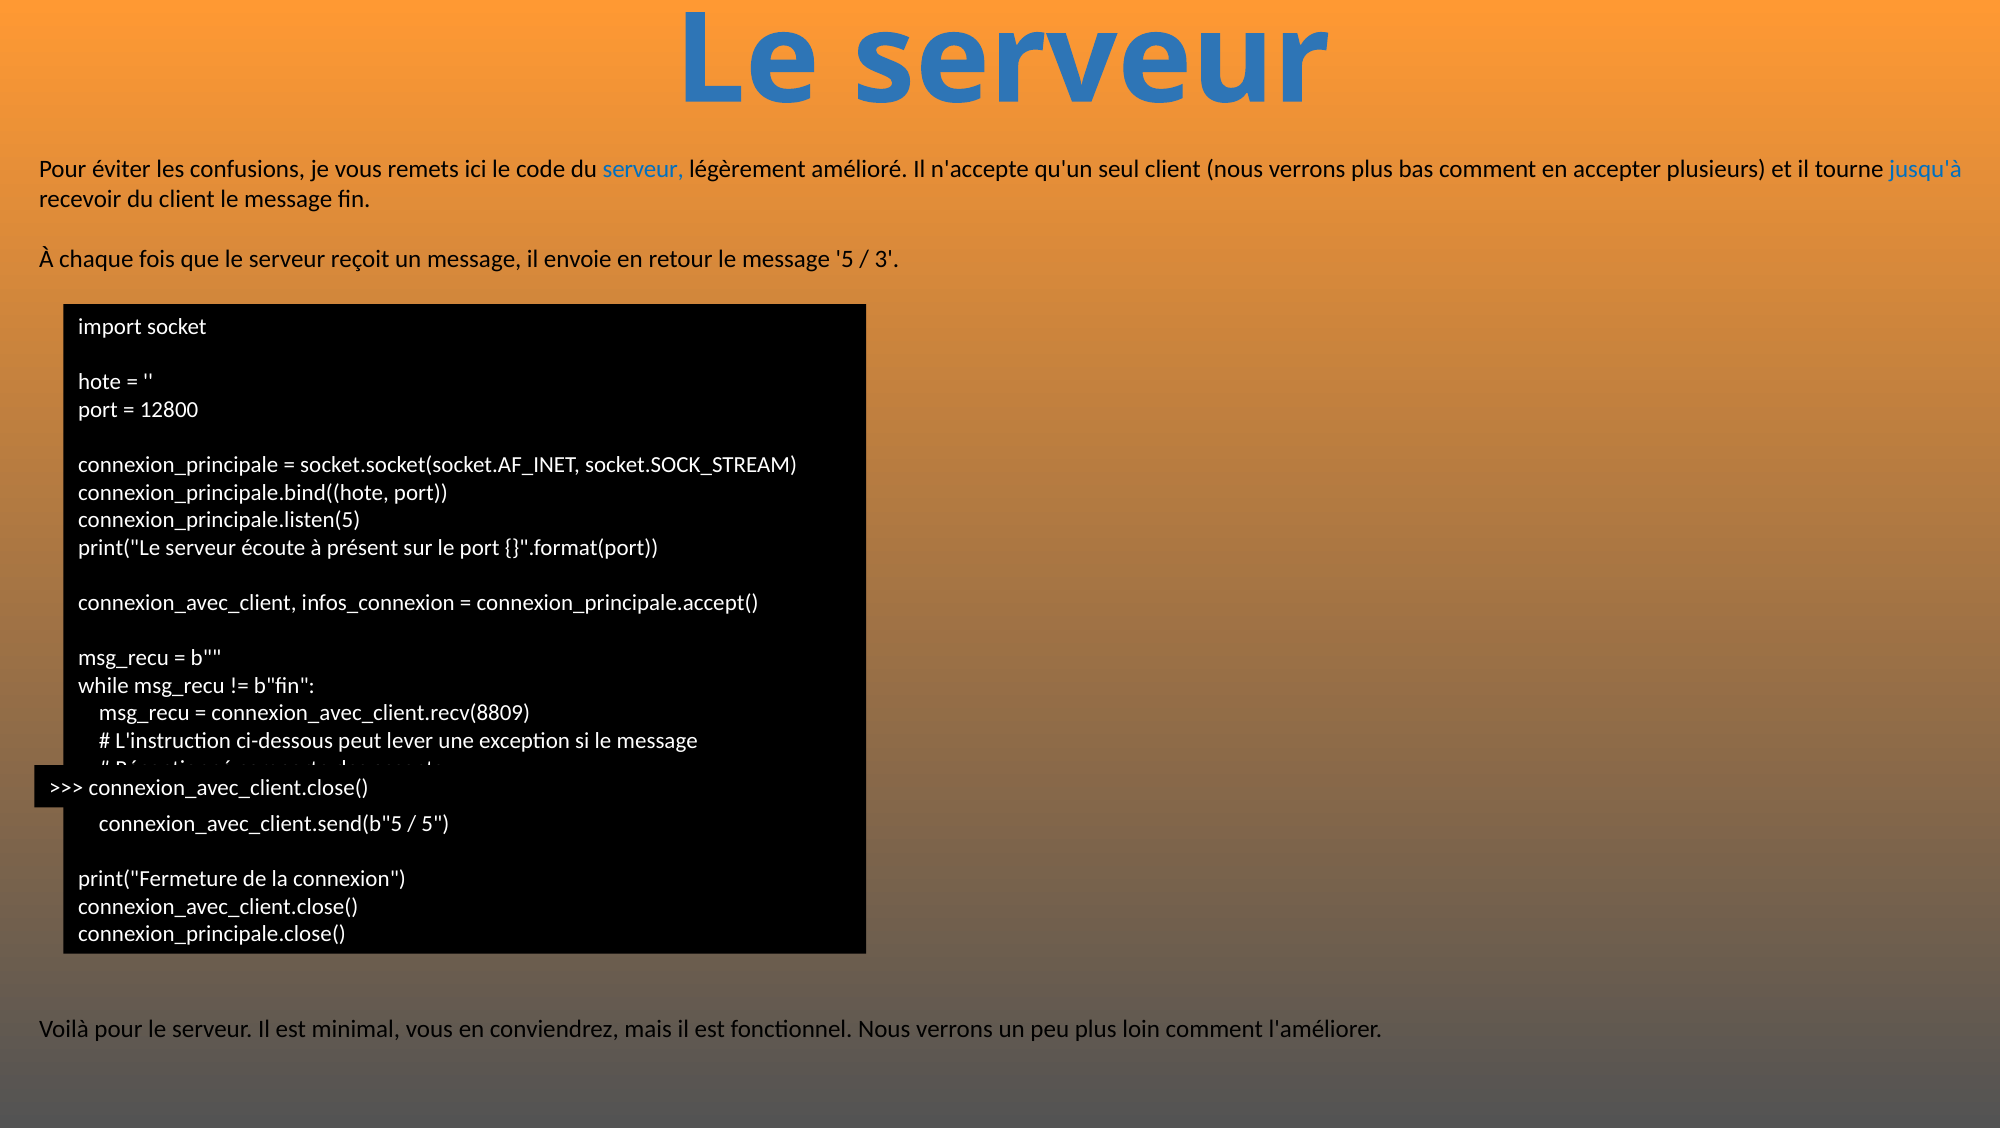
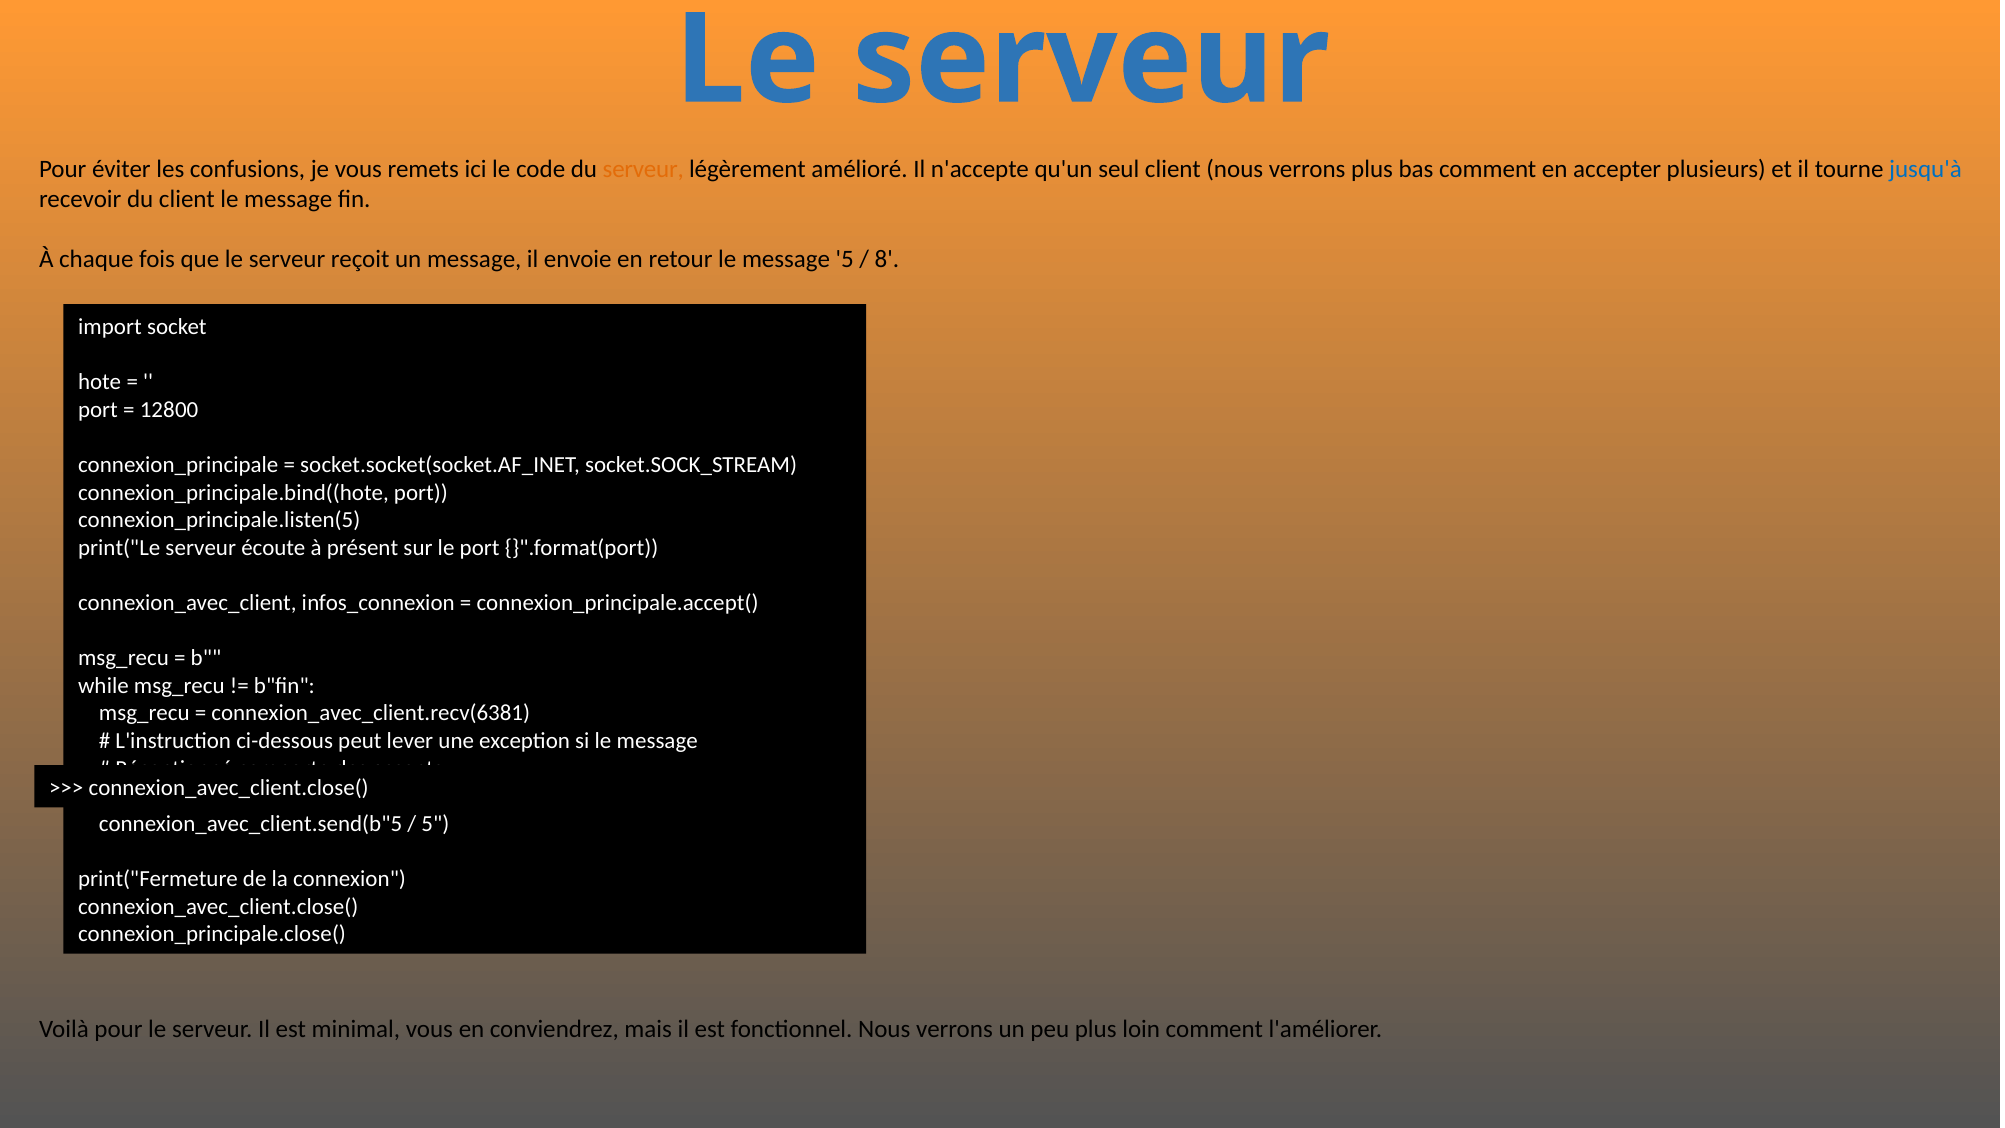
serveur colour: blue -> orange (643, 169)
3: 3 -> 8 (887, 260)
connexion_avec_client.recv(8809: connexion_avec_client.recv(8809 -> connexion_avec_client.recv(6381 (371, 713)
